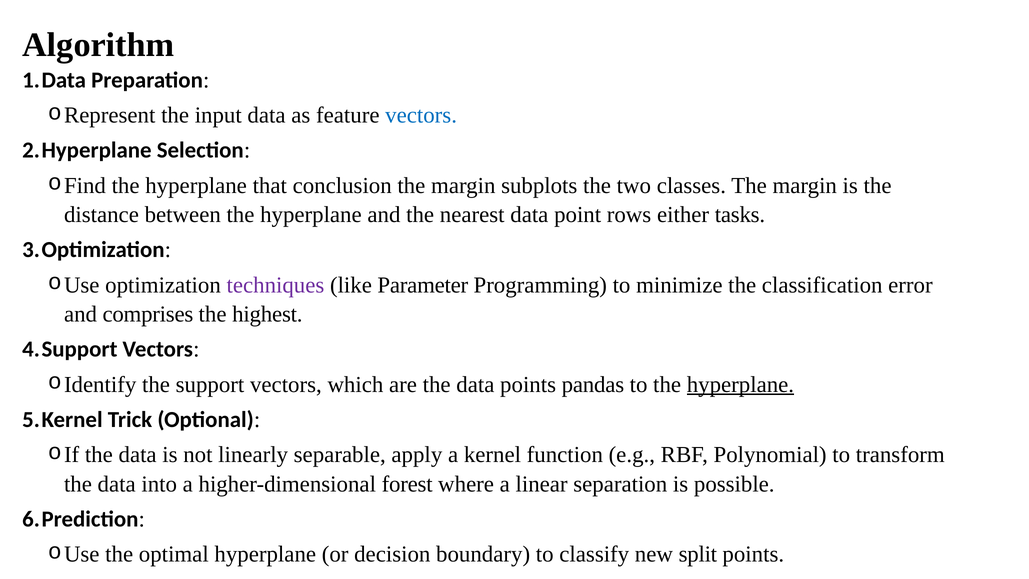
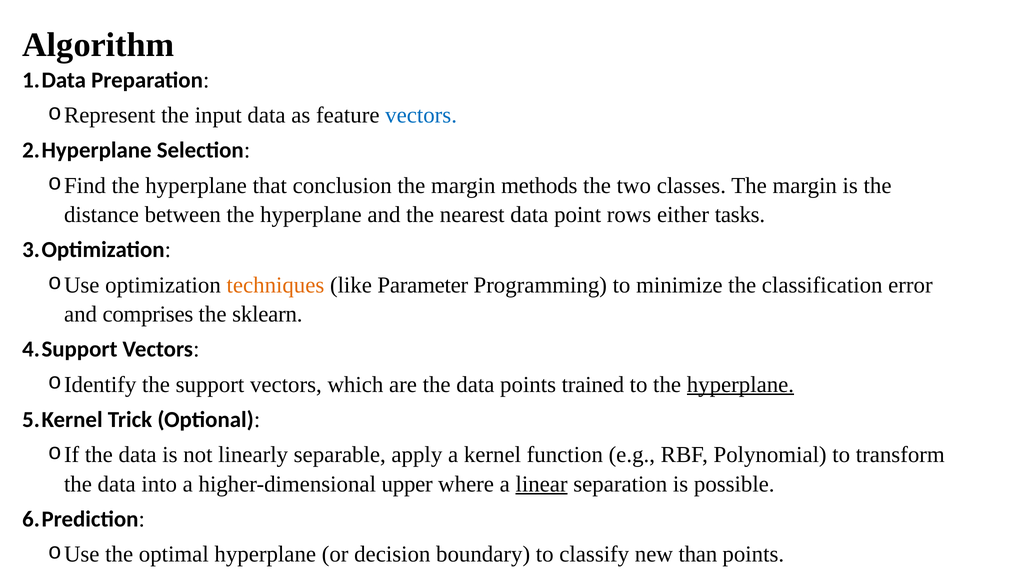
subplots: subplots -> methods (539, 185)
techniques colour: purple -> orange (275, 285)
highest: highest -> sklearn (267, 314)
pandas: pandas -> trained (593, 384)
forest: forest -> upper (407, 484)
linear underline: none -> present (542, 484)
split: split -> than (698, 554)
